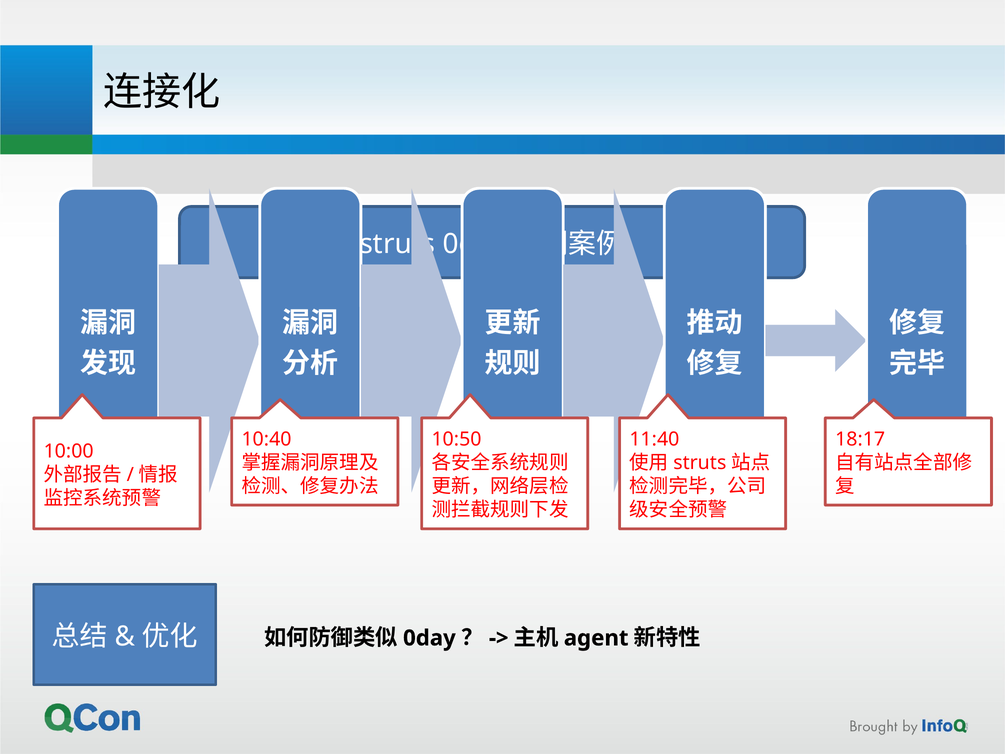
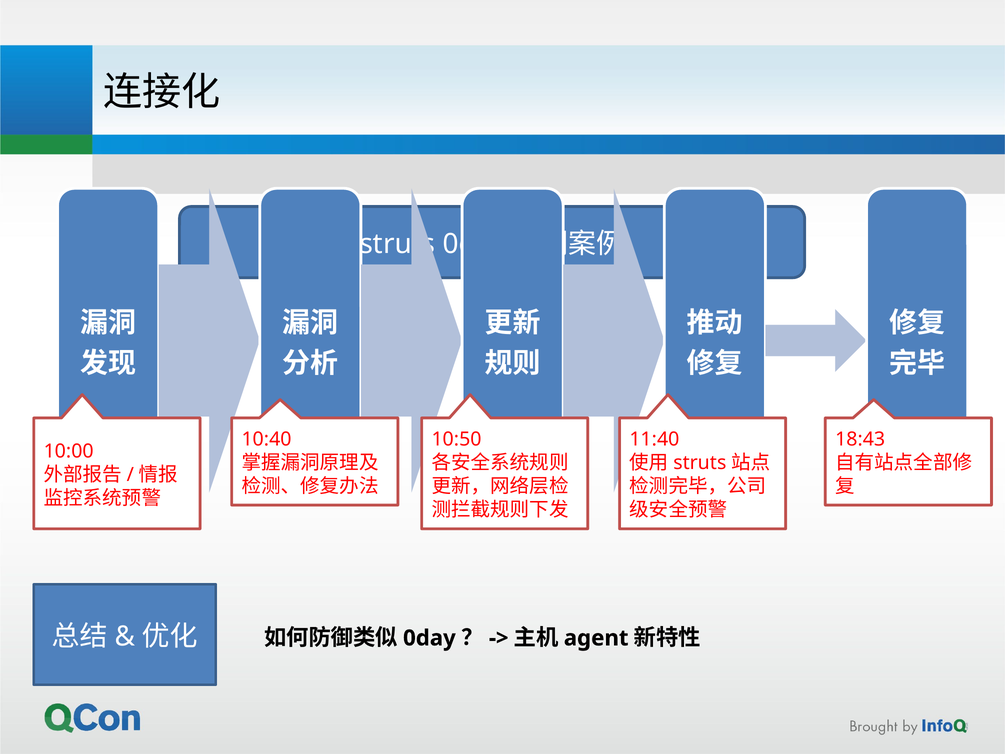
18:17: 18:17 -> 18:43 (860, 439)
